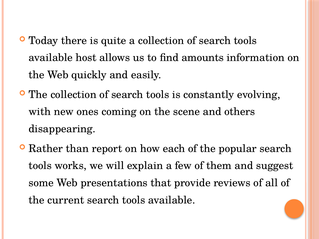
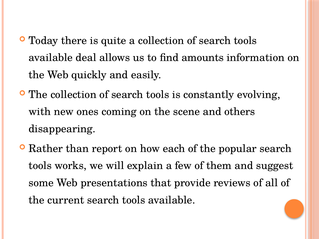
host: host -> deal (86, 58)
